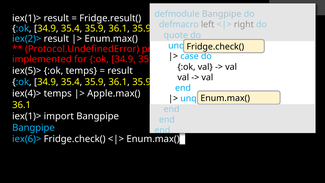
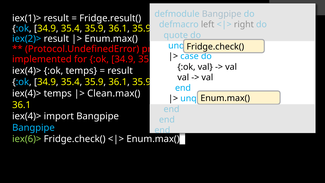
iex(5)>: iex(5)> -> iex(4)> (27, 71)
Apple.max(: Apple.max( -> Clean.max( (114, 93)
iex(1)>: iex(1)> -> iex(4)> (27, 116)
iex(6)> colour: light blue -> light green (27, 139)
